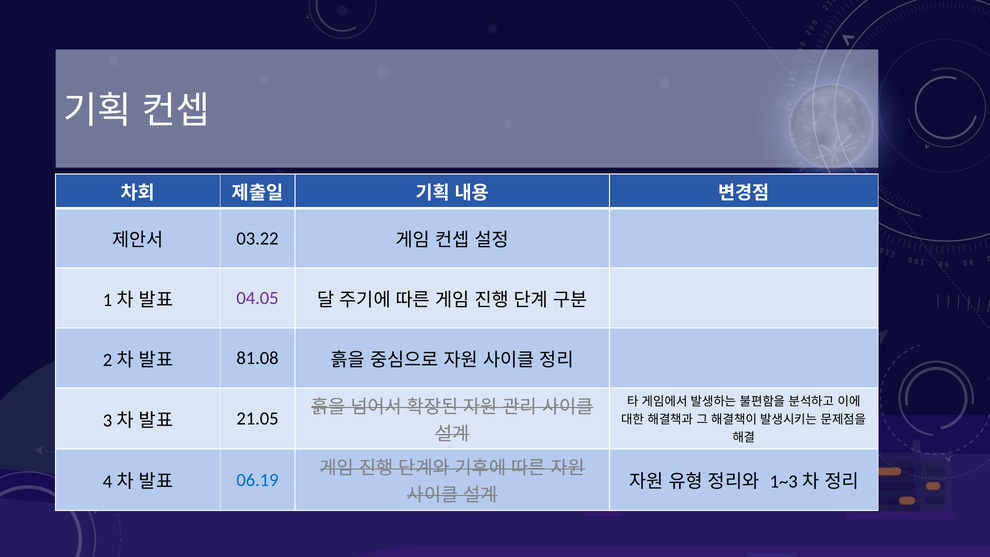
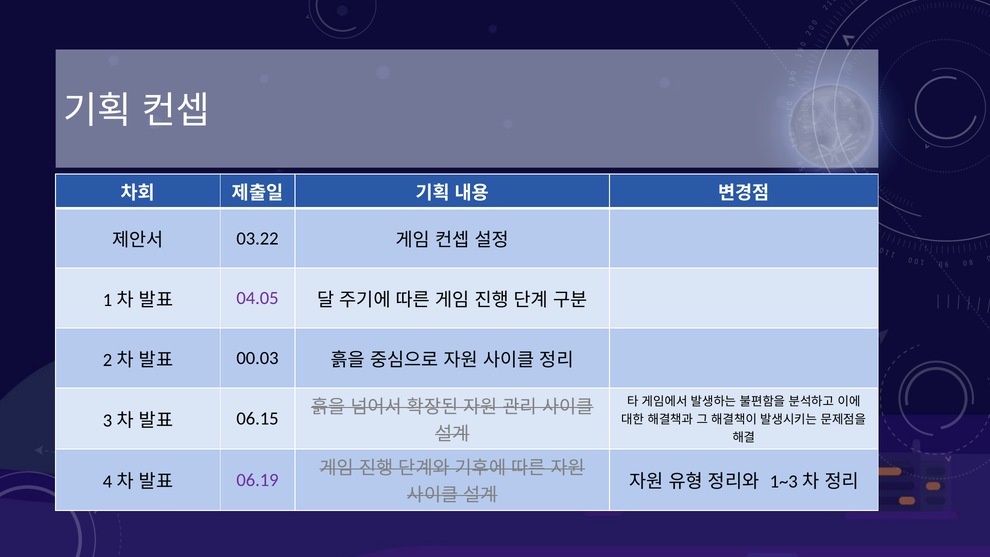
81.08: 81.08 -> 00.03 (258, 358)
21.05: 21.05 -> 06.15 (258, 419)
06.19 colour: blue -> purple (258, 480)
